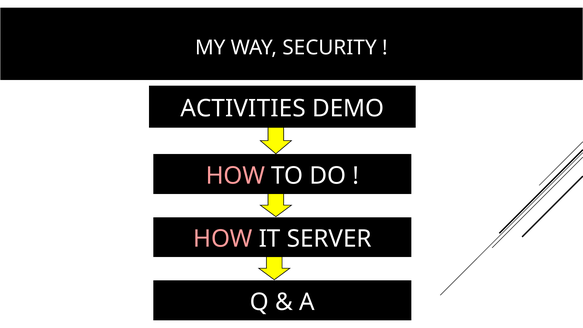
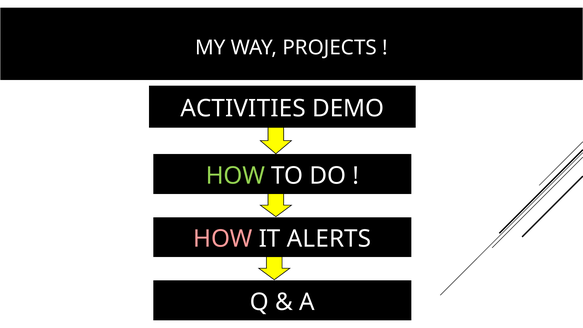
SECURITY: SECURITY -> PROJECTS (330, 48)
HOW colour: pink -> light green (235, 176)
SERVER: SERVER -> ALERTS (329, 239)
